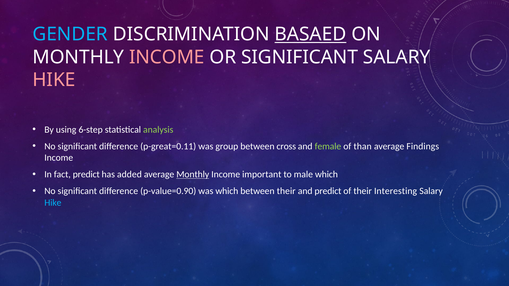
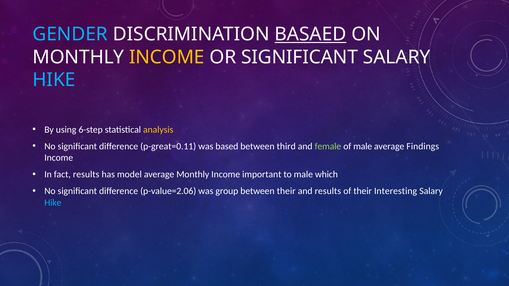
INCOME colour: pink -> yellow (167, 57)
HIKE colour: pink -> light blue (54, 80)
analysis colour: light green -> yellow (158, 130)
group: group -> based (227, 146)
cross: cross -> third (286, 146)
of than: than -> male (363, 146)
fact predict: predict -> results (86, 175)
added: added -> model (129, 175)
Monthly underline: present -> none (193, 175)
p-value=0.90: p-value=0.90 -> p-value=2.06 (168, 191)
was which: which -> group (227, 191)
and predict: predict -> results (328, 191)
